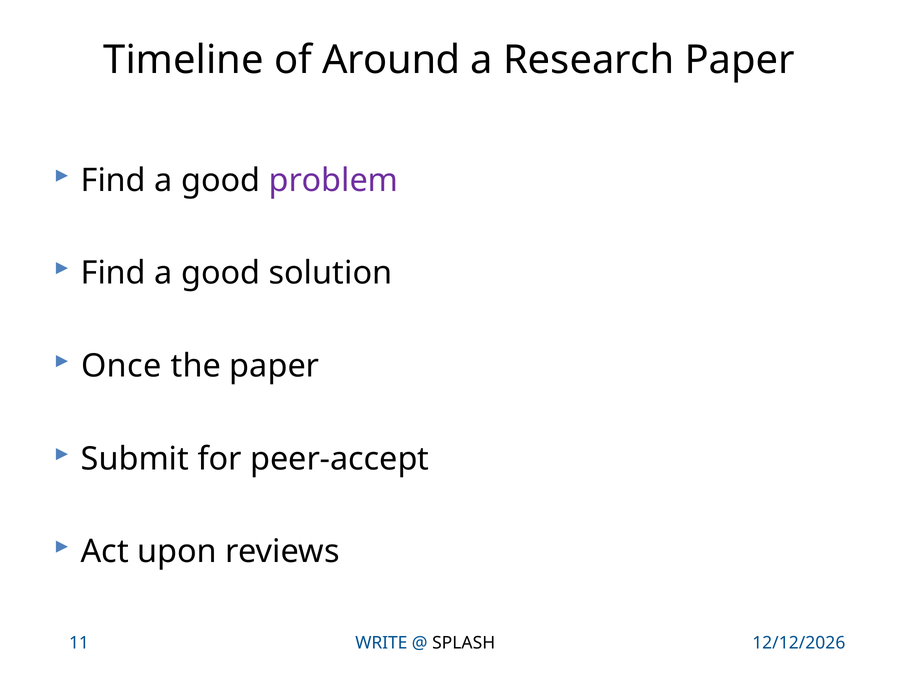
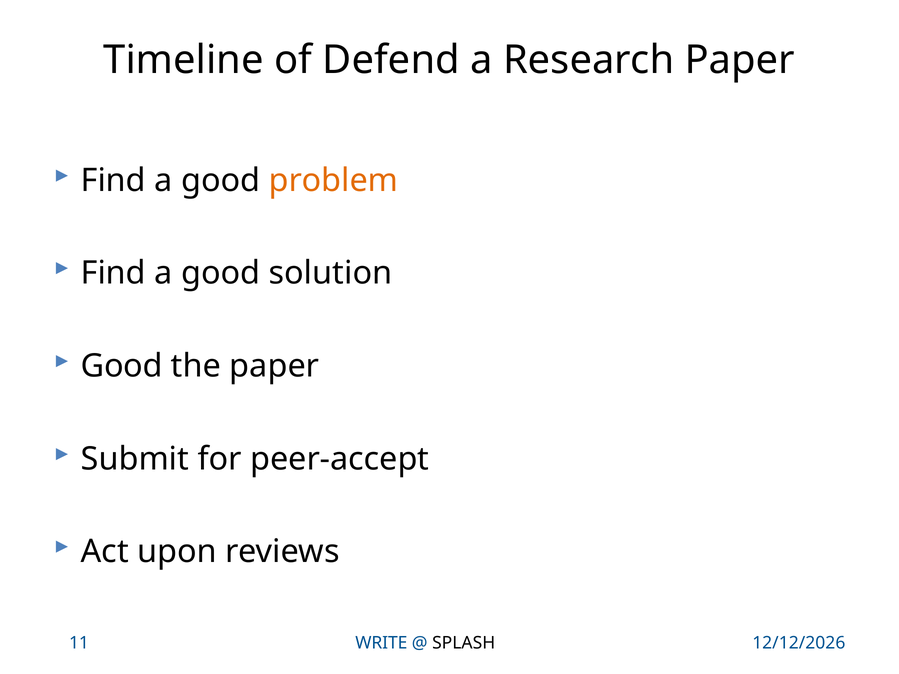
Around: Around -> Defend (391, 60)
problem colour: purple -> orange (333, 180)
Once: Once -> Good (122, 366)
